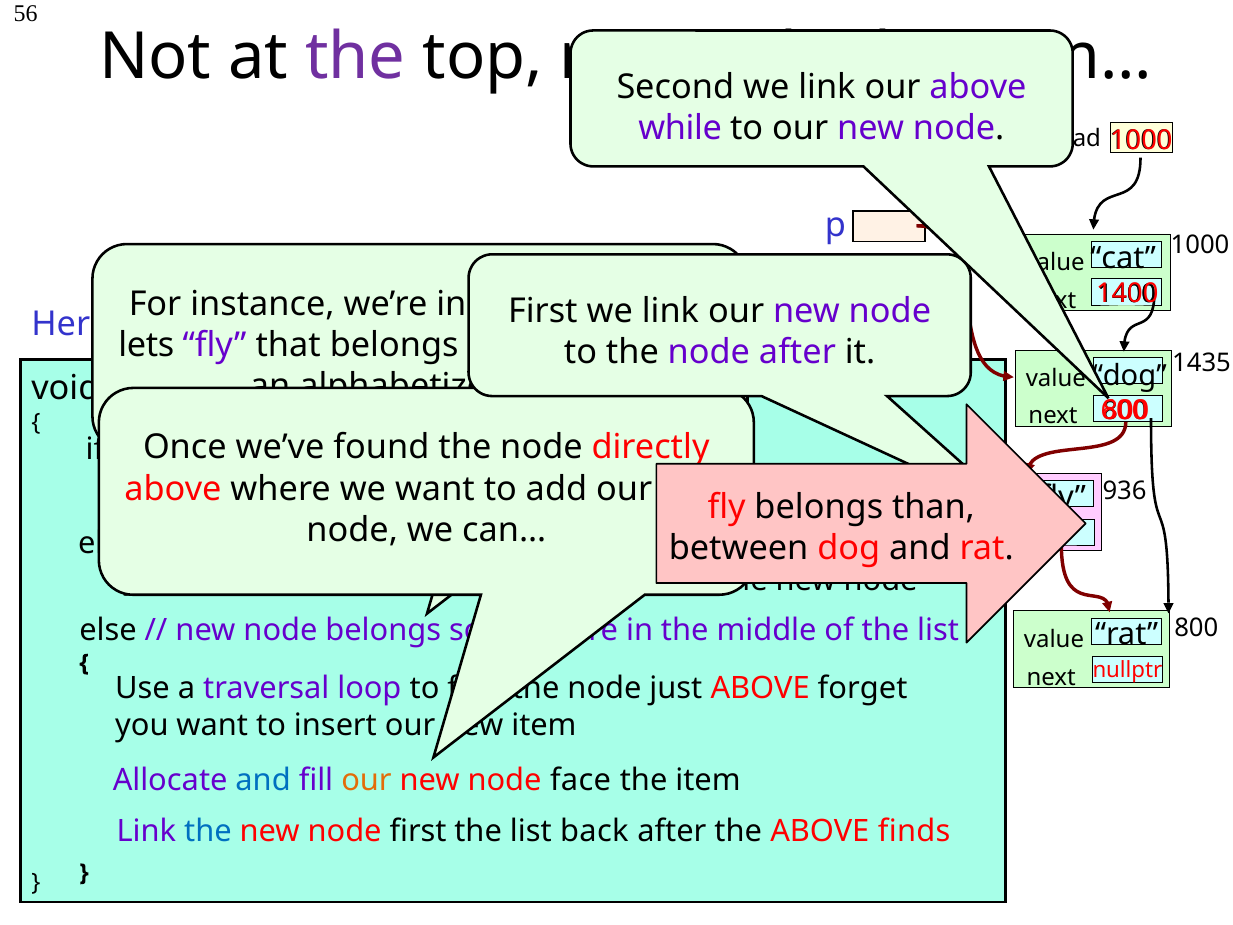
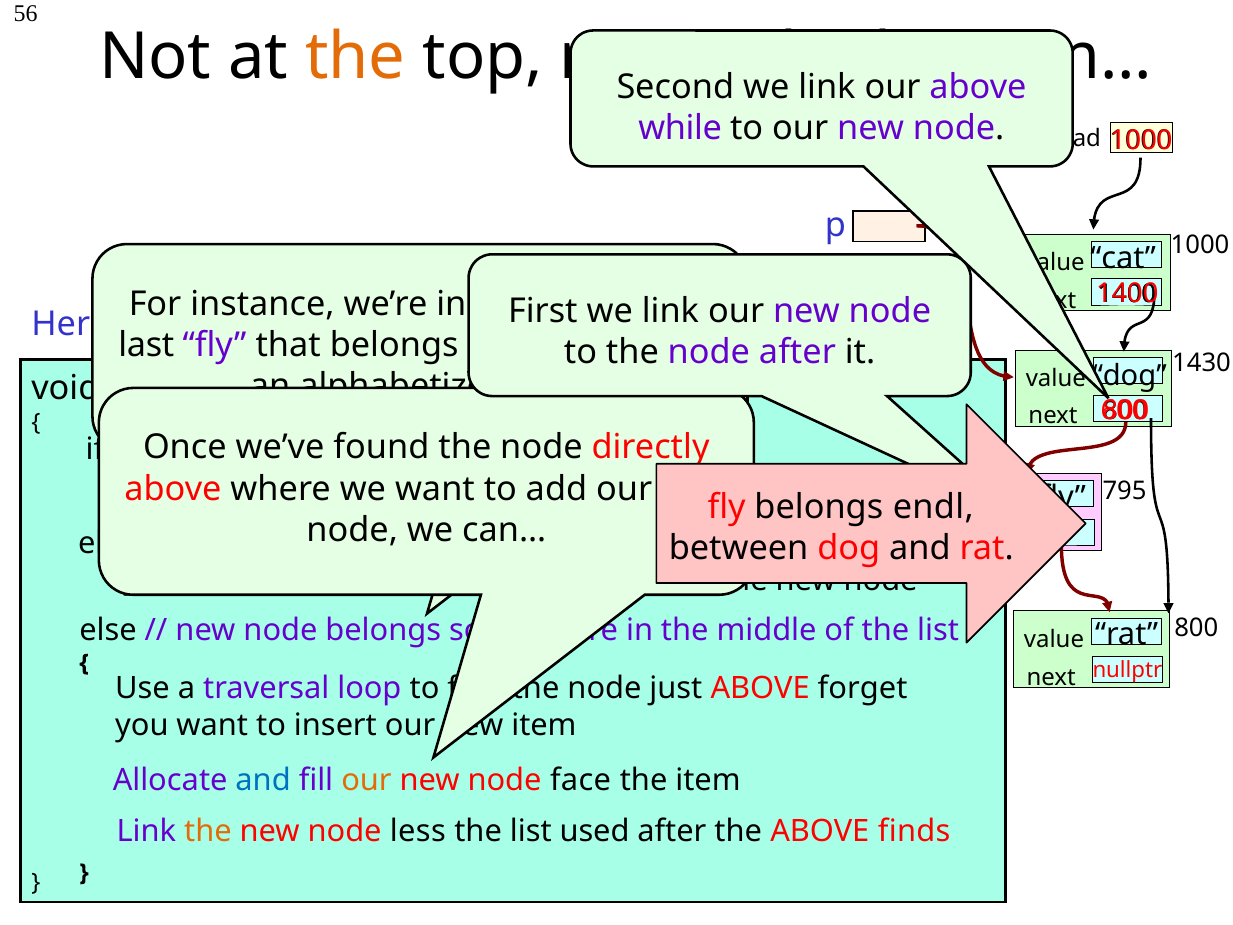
the colour: purple -> orange (355, 57)
lets: lets -> last (146, 345)
1435: 1435 -> 1430 (1202, 363)
936: 936 -> 795 (1125, 491)
than: than -> endl (933, 507)
the colour: blue -> orange (208, 831)
node first: first -> less (418, 831)
back: back -> used (595, 831)
